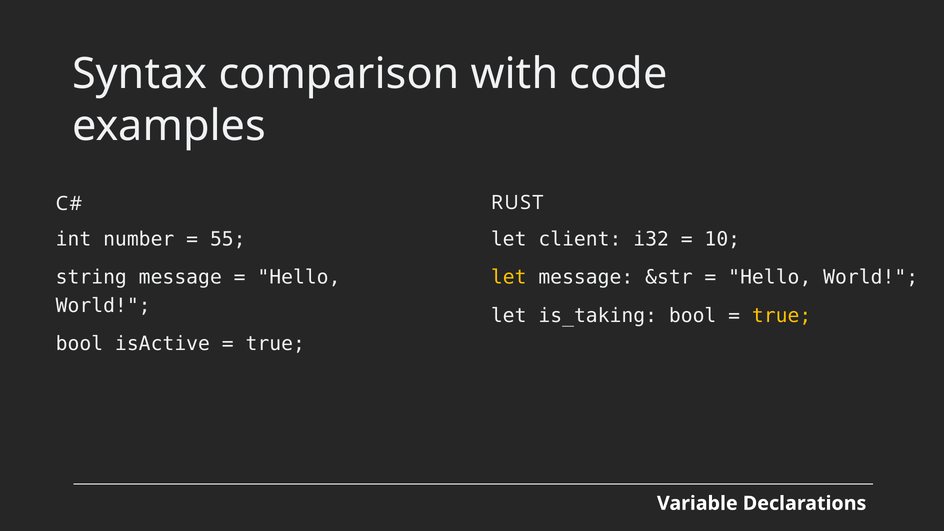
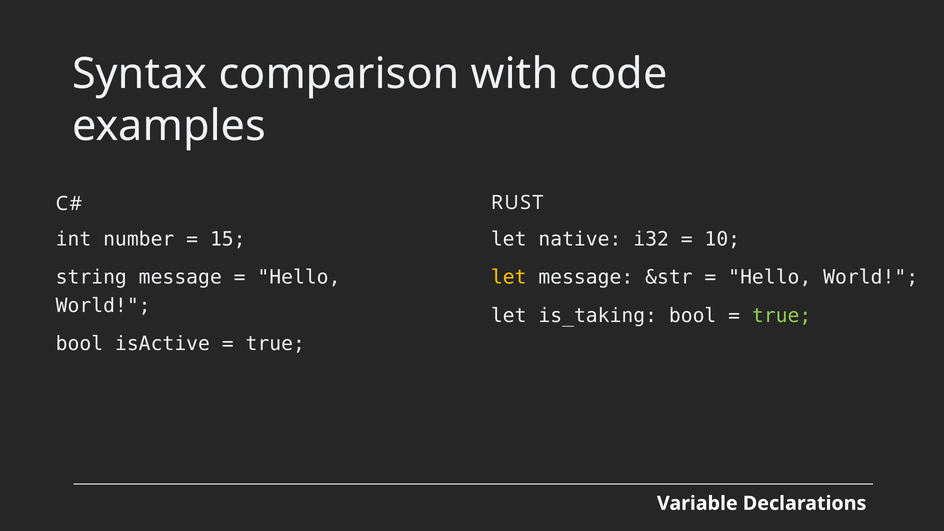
55: 55 -> 15 (228, 239)
client: client -> native (580, 239)
true colour: yellow -> light green (782, 316)
